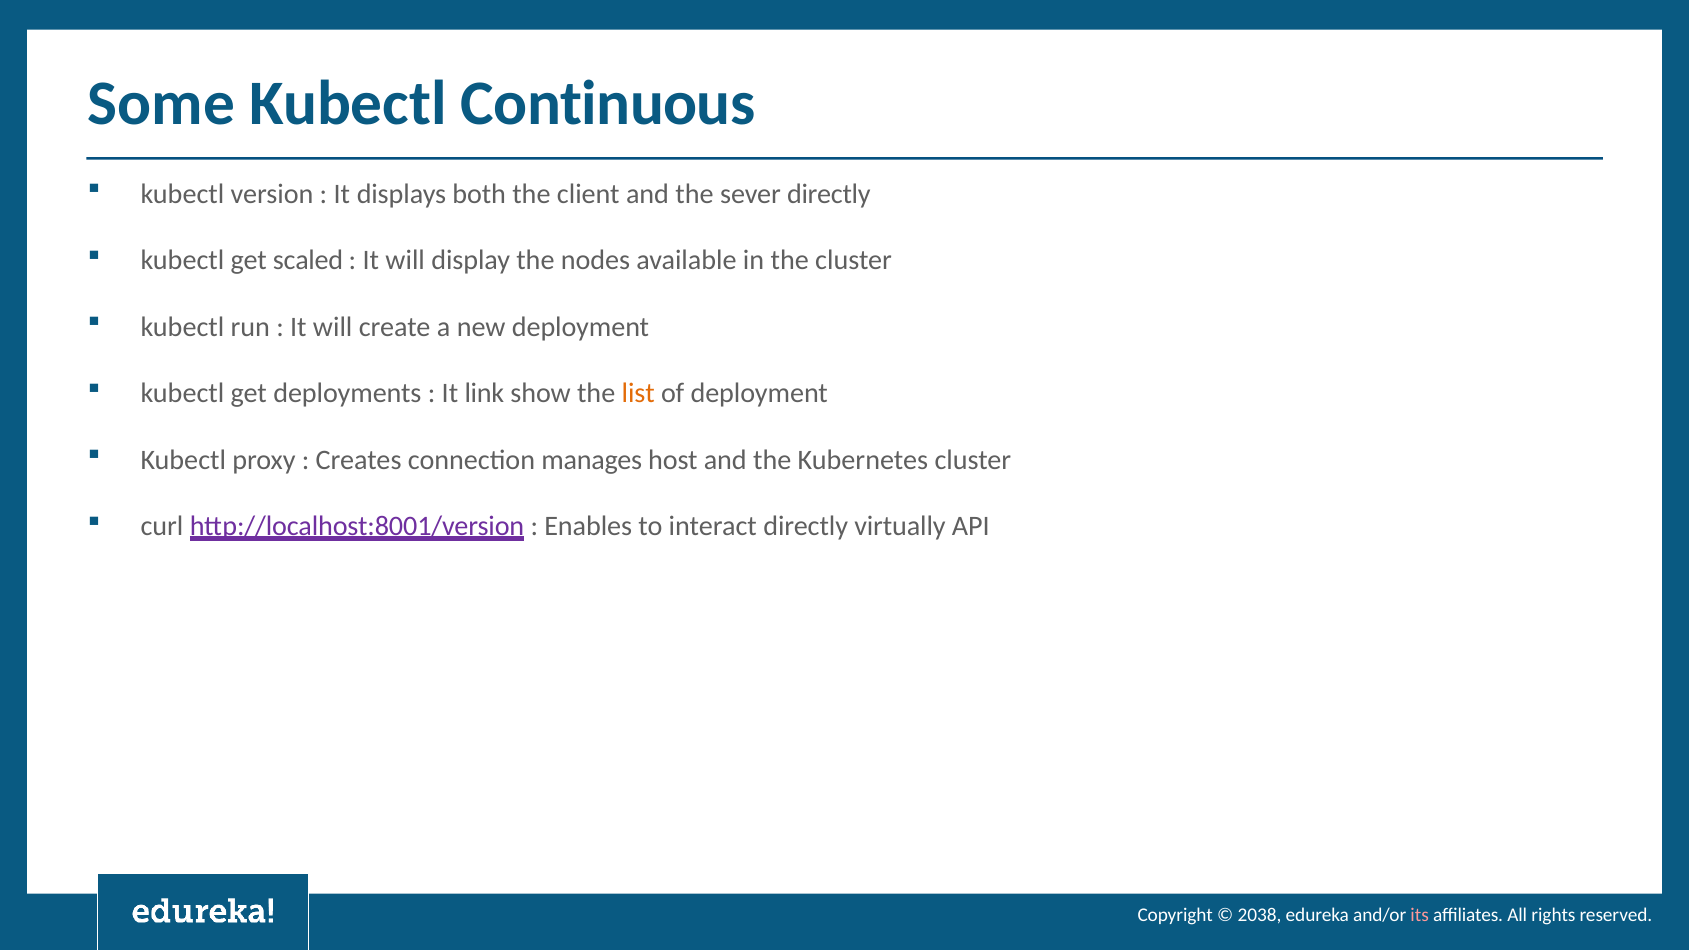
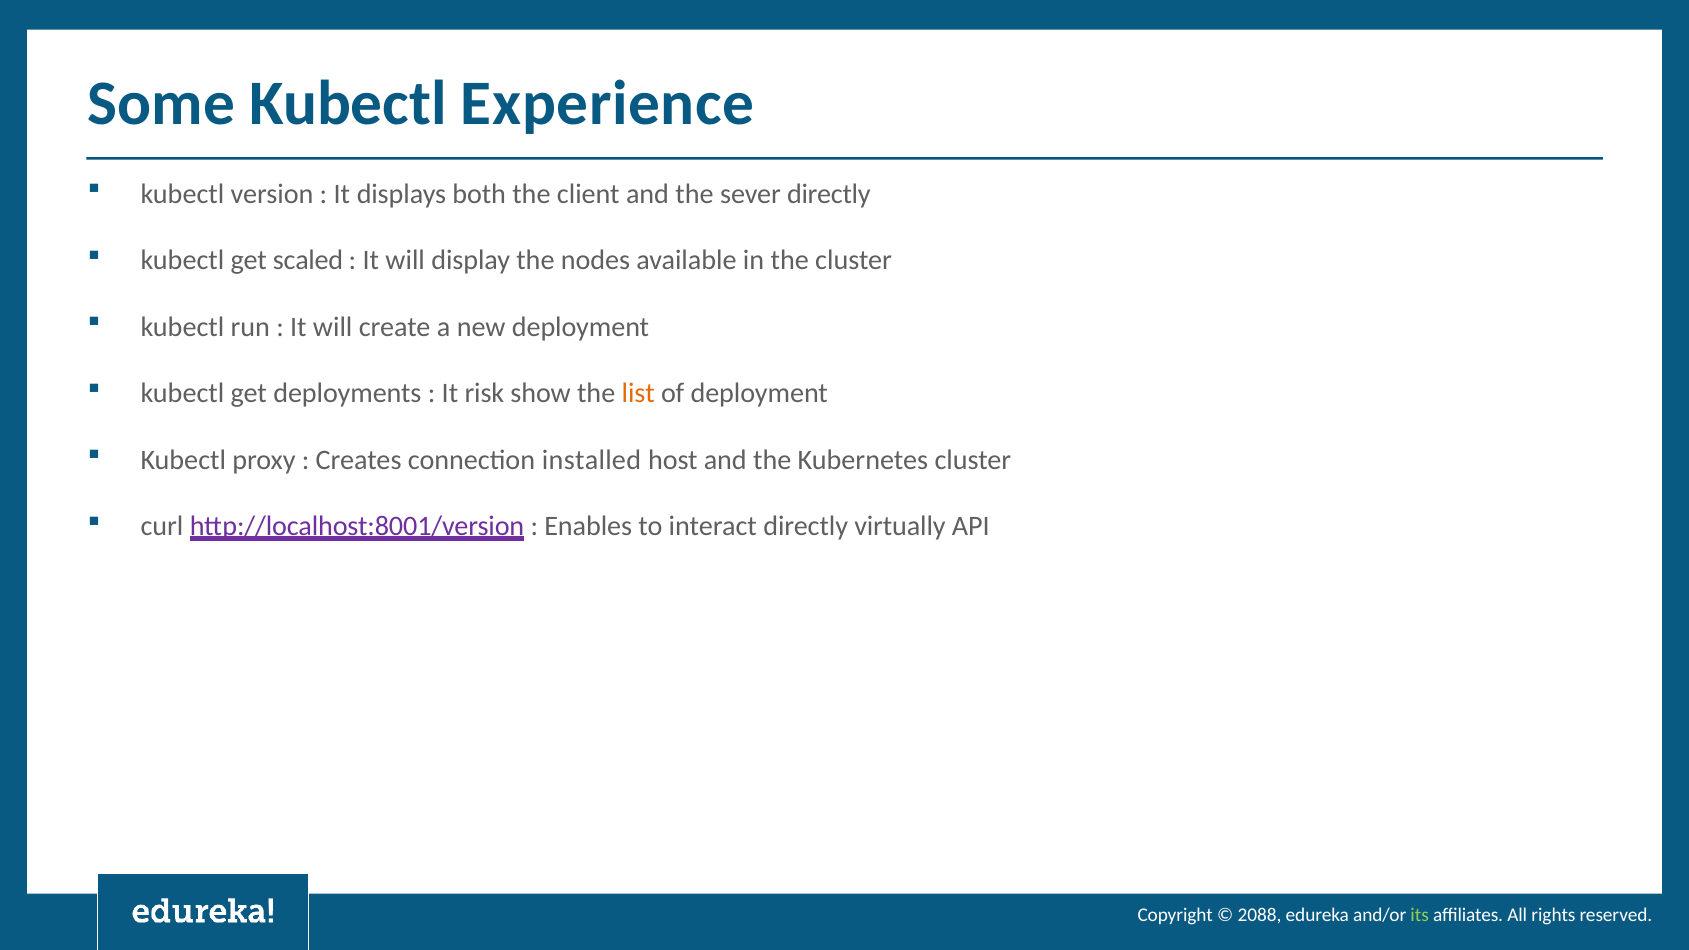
Continuous: Continuous -> Experience (608, 103)
link: link -> risk (484, 394)
manages: manages -> installed (592, 460)
2038: 2038 -> 2088 (1260, 915)
its colour: pink -> light green (1420, 915)
